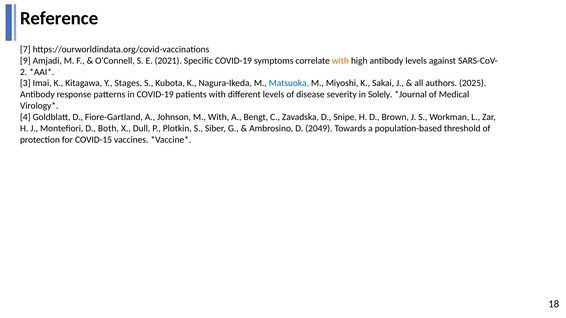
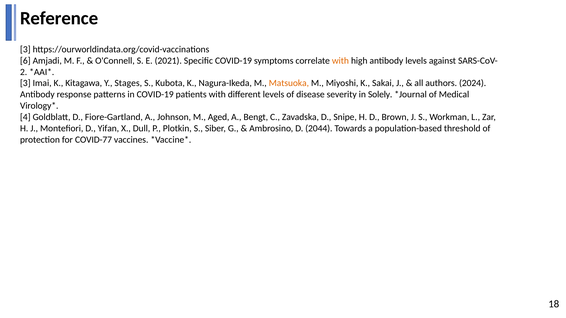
7: 7 -> 3 (25, 49)
9: 9 -> 6 (25, 61)
Matsuoka colour: blue -> orange (289, 83)
2025: 2025 -> 2024 (473, 83)
M With: With -> Aged (219, 117)
Both: Both -> Yifan (108, 129)
2049: 2049 -> 2044 (319, 129)
COVID-15: COVID-15 -> COVID-77 (93, 140)
